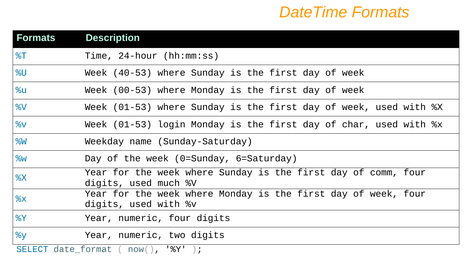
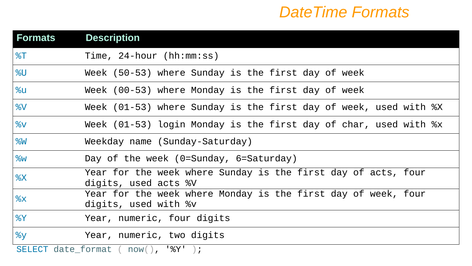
40-53: 40-53 -> 50-53 (132, 73)
of comm: comm -> acts (384, 172)
used much: much -> acts (169, 183)
